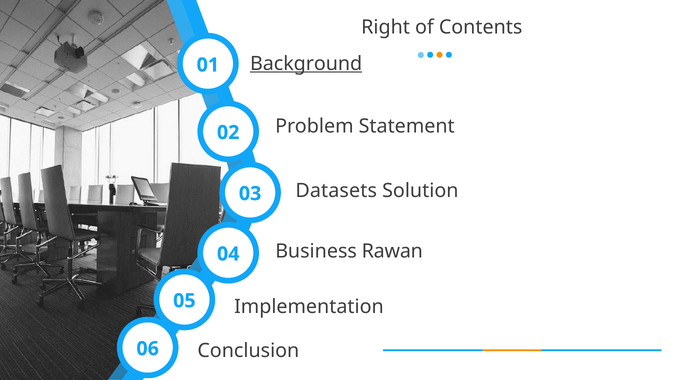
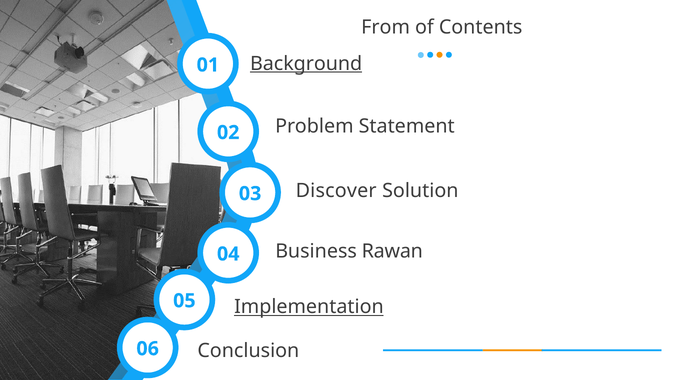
Right: Right -> From (386, 27)
Datasets: Datasets -> Discover (336, 191)
Implementation underline: none -> present (309, 307)
